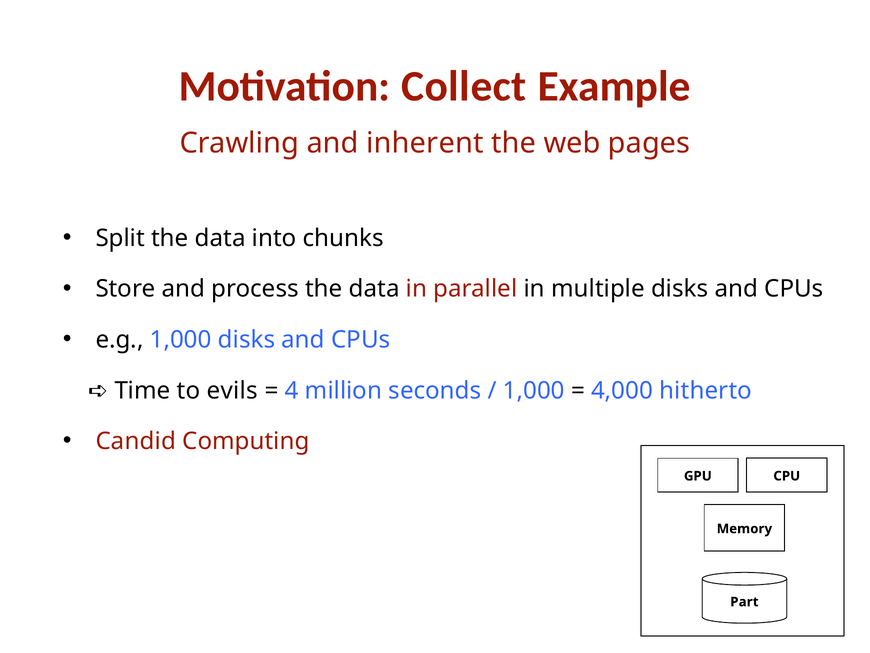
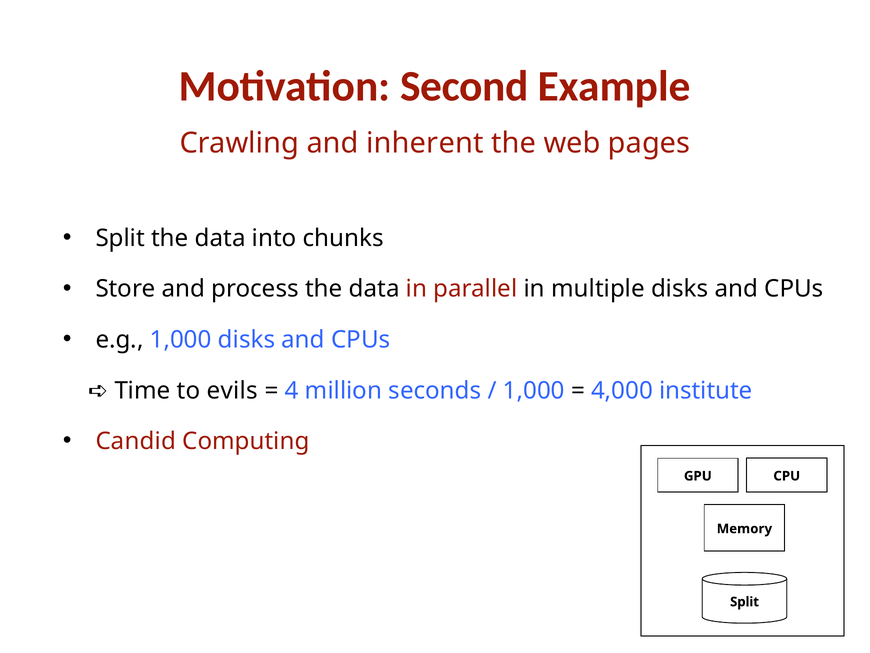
Collect: Collect -> Second (464, 86)
hitherto: hitherto -> institute (706, 390)
Part: Part -> Split (745, 601)
